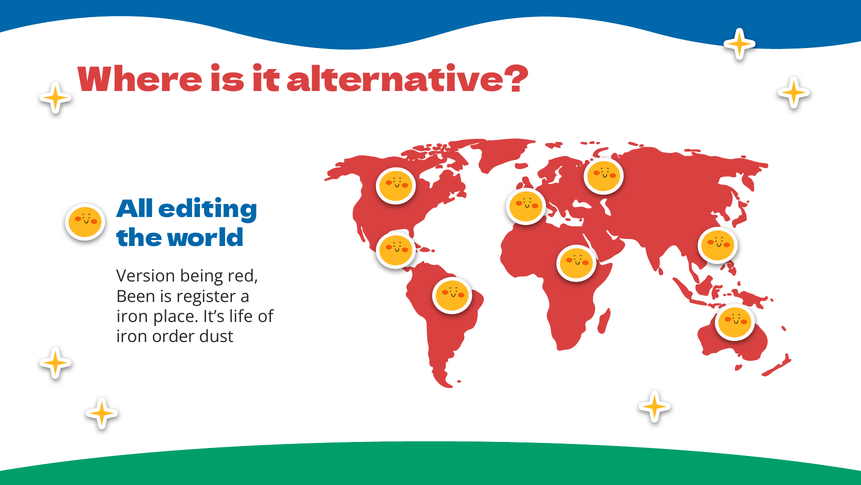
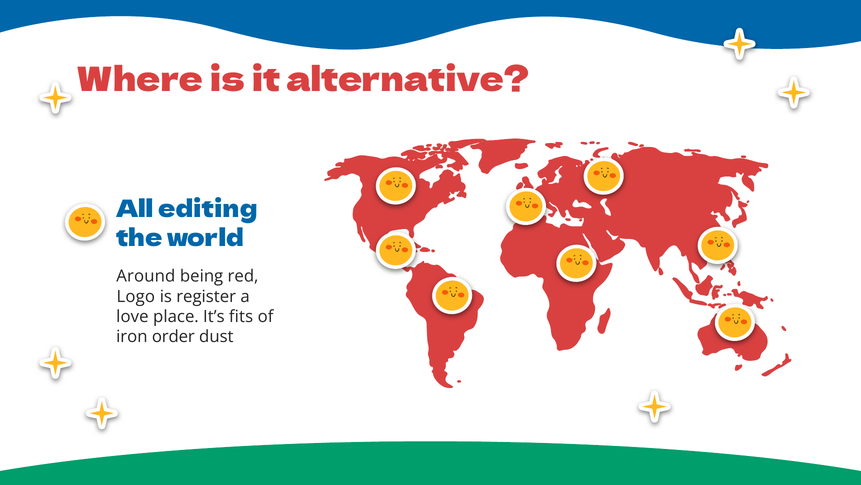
Version: Version -> Around (146, 276)
Been: Been -> Logo (136, 296)
iron: iron -> love (132, 316)
life: life -> fits (241, 316)
